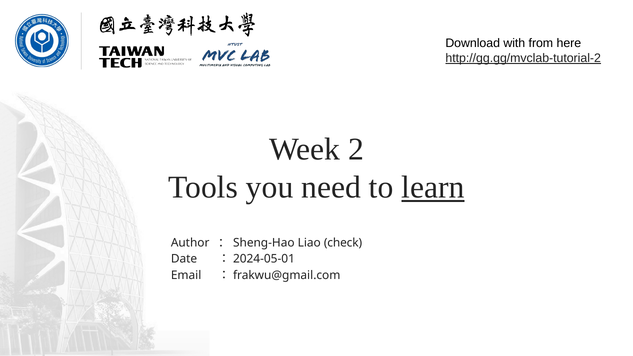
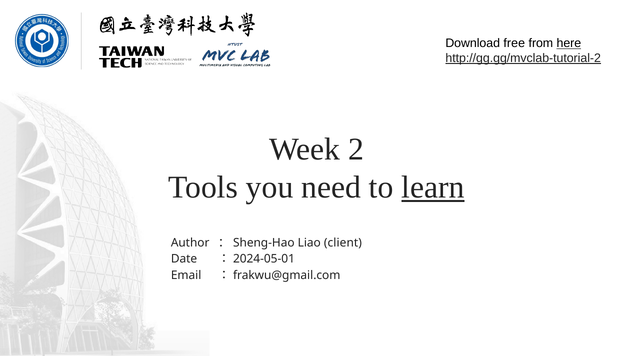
with: with -> free (514, 43)
here underline: none -> present (569, 43)
check: check -> client (343, 243)
